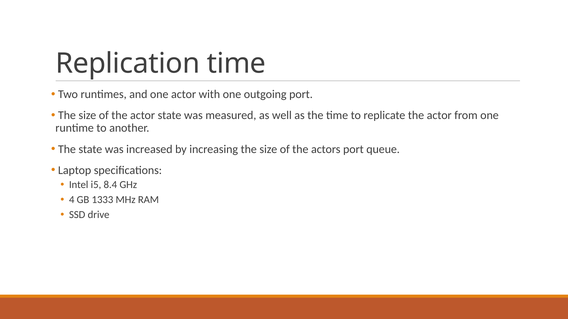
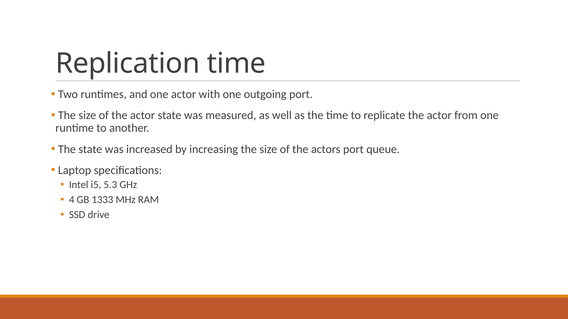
8.4: 8.4 -> 5.3 (110, 185)
